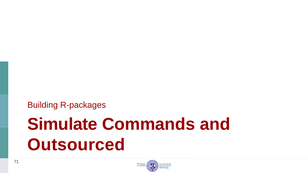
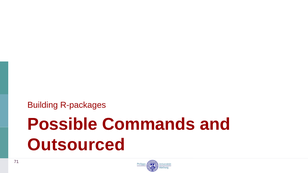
Simulate: Simulate -> Possible (62, 124)
